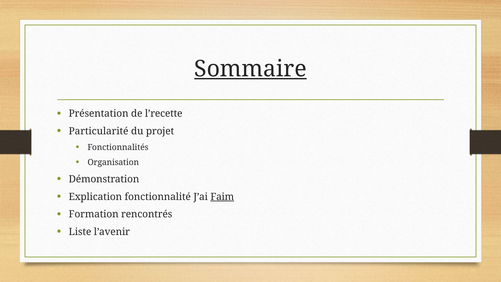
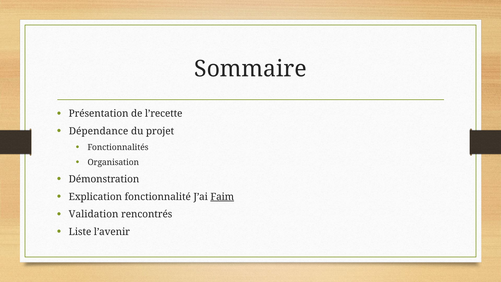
Sommaire underline: present -> none (250, 69)
Particularité: Particularité -> Dépendance (99, 131)
Formation: Formation -> Validation (94, 214)
